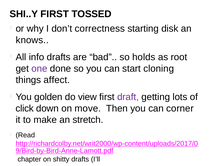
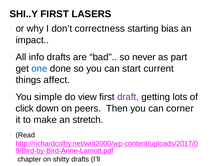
TOSSED: TOSSED -> LASERS (91, 14)
disk: disk -> bias (170, 29)
knows: knows -> impact (32, 40)
holds: holds -> never (144, 57)
root: root -> part (179, 57)
one colour: purple -> blue (39, 68)
cloning: cloning -> current (159, 68)
golden: golden -> simple (48, 97)
move: move -> peers (88, 108)
